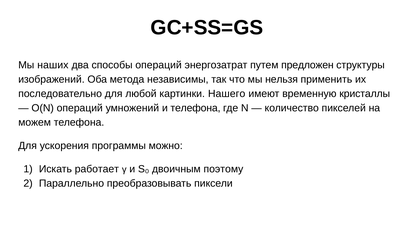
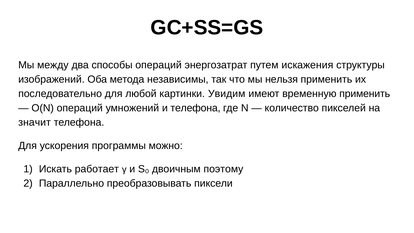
наших: наших -> между (53, 65)
предложен: предложен -> искажения (307, 65)
Нашего: Нашего -> Увидим (227, 94)
временную кристаллы: кристаллы -> применить (365, 94)
можем: можем -> значит (35, 122)
